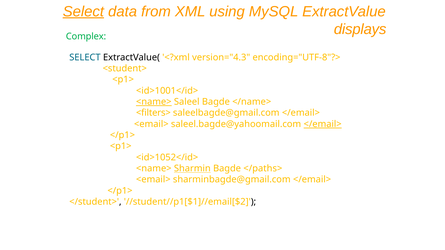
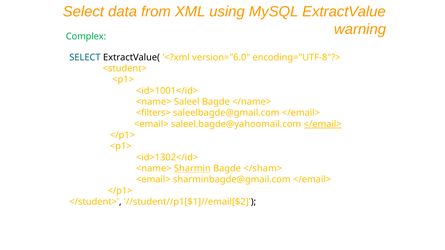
Select underline: present -> none (83, 12)
displays: displays -> warning (360, 29)
version="4.3: version="4.3 -> version="6.0 (221, 57)
<name> underline: present -> none (154, 102)
<id>1052</id>: <id>1052</id> -> <id>1302</id> (167, 158)
</paths>: </paths> -> </sham> (263, 169)
